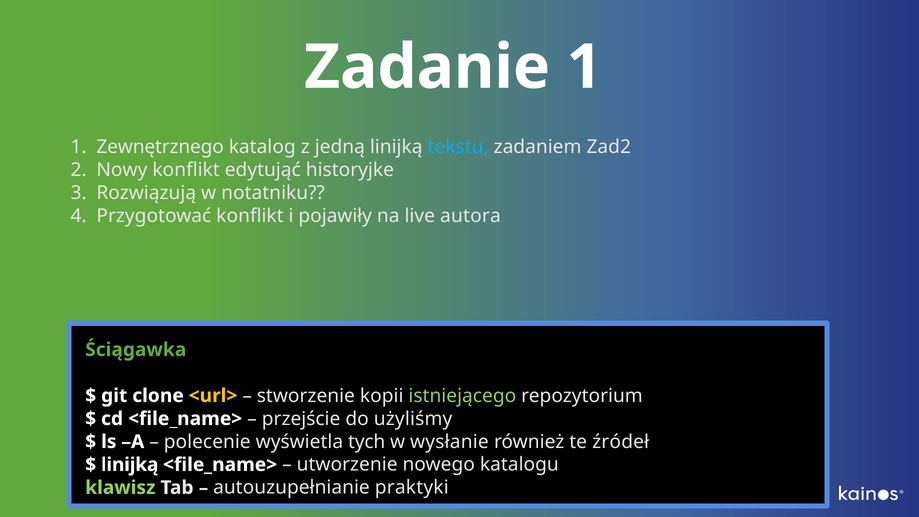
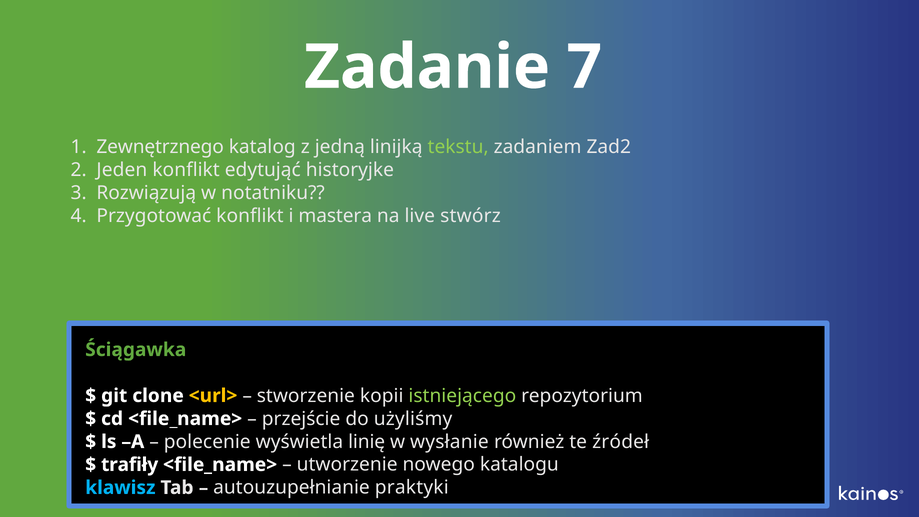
Zadanie 1: 1 -> 7 (584, 67)
tekstu colour: light blue -> light green (458, 147)
Nowy: Nowy -> Jeden (122, 170)
pojawiły: pojawiły -> mastera (335, 216)
autora: autora -> stwórz (470, 216)
tych: tych -> linię (367, 442)
linijką: linijką -> trafiły (130, 465)
klawisz colour: light green -> light blue (120, 488)
